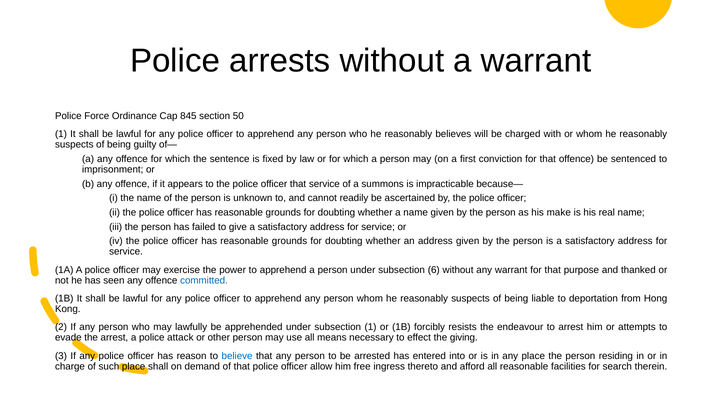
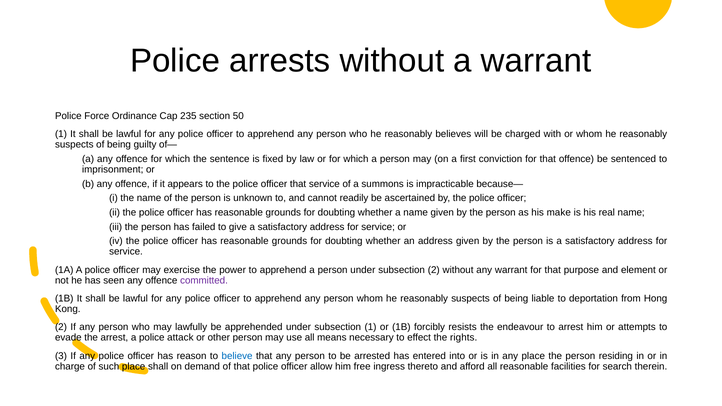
845: 845 -> 235 (188, 116)
subsection 6: 6 -> 2 (434, 270)
thanked: thanked -> element (638, 270)
committed colour: blue -> purple (204, 281)
giving: giving -> rights (464, 338)
